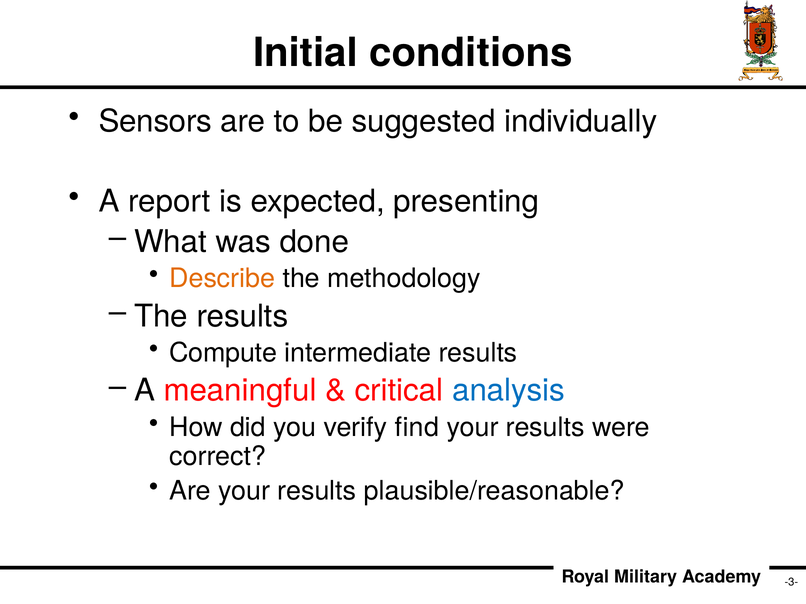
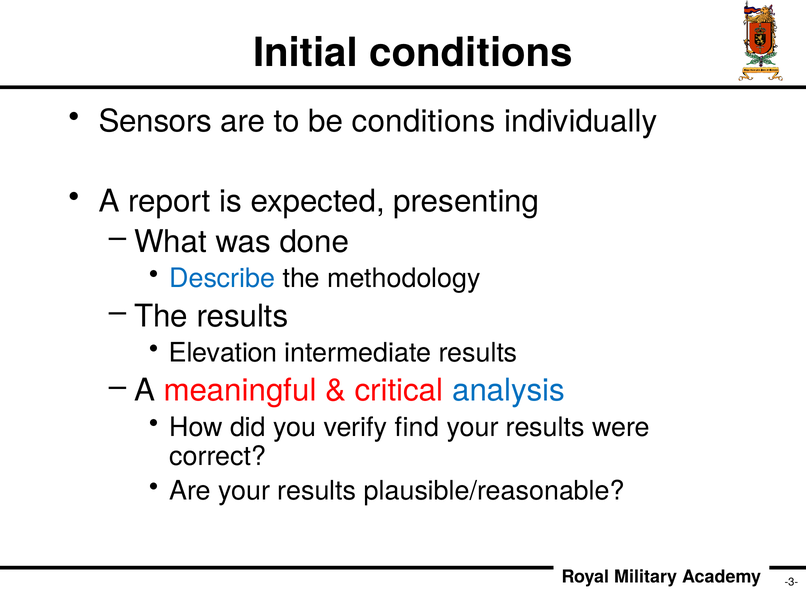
be suggested: suggested -> conditions (423, 122)
Describe colour: orange -> blue (222, 279)
Compute: Compute -> Elevation (223, 353)
